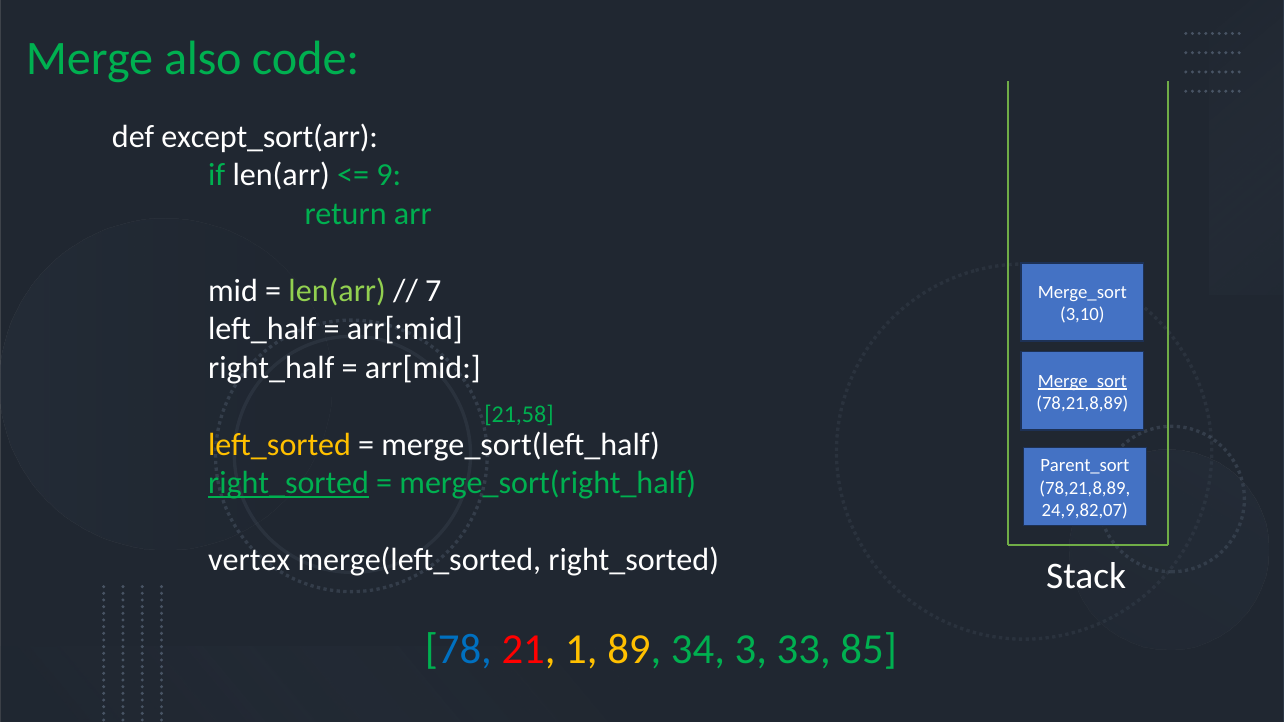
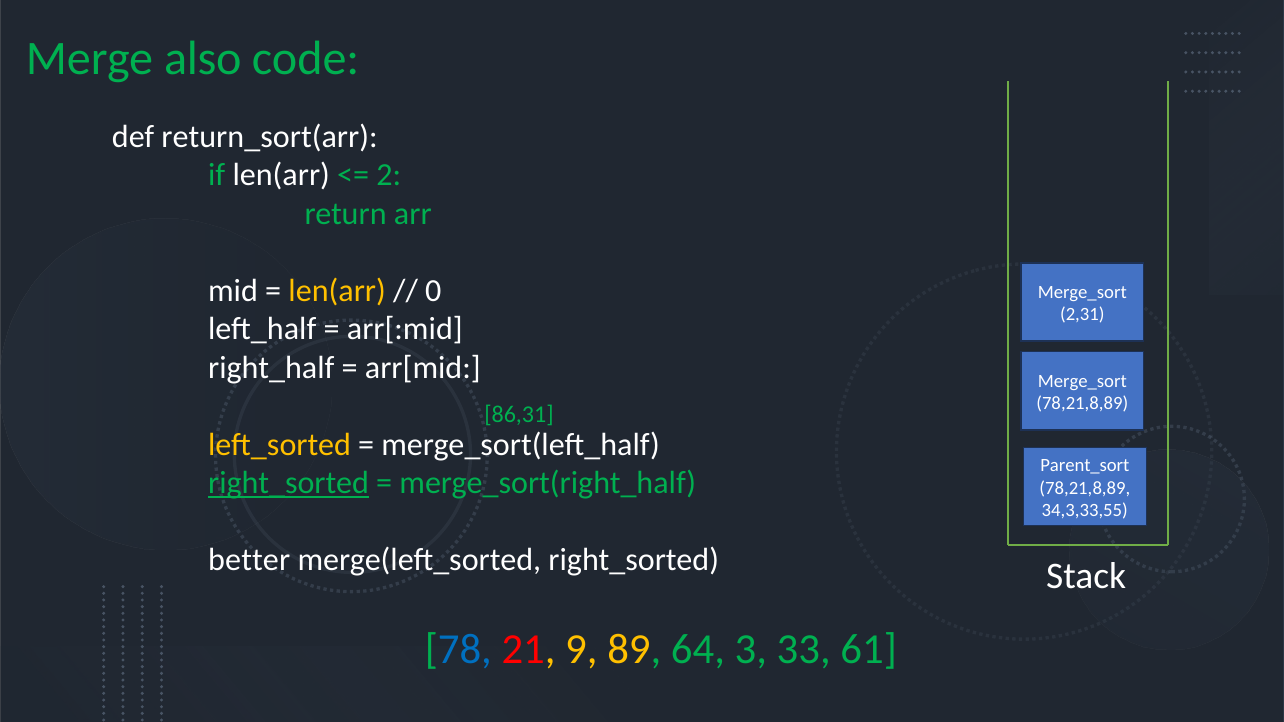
except_sort(arr: except_sort(arr -> return_sort(arr (270, 137)
9: 9 -> 2 (389, 175)
len(arr colour: light green -> yellow (337, 291)
7: 7 -> 0 (433, 291)
3,10: 3,10 -> 2,31 (1082, 315)
Merge_sort underline: present -> none (1082, 381)
21,58: 21,58 -> 86,31 (519, 415)
24,9,82,07: 24,9,82,07 -> 34,3,33,55 (1085, 511)
vertex: vertex -> better (249, 560)
1: 1 -> 9 (581, 650)
34: 34 -> 64 (698, 650)
85: 85 -> 61 (869, 650)
